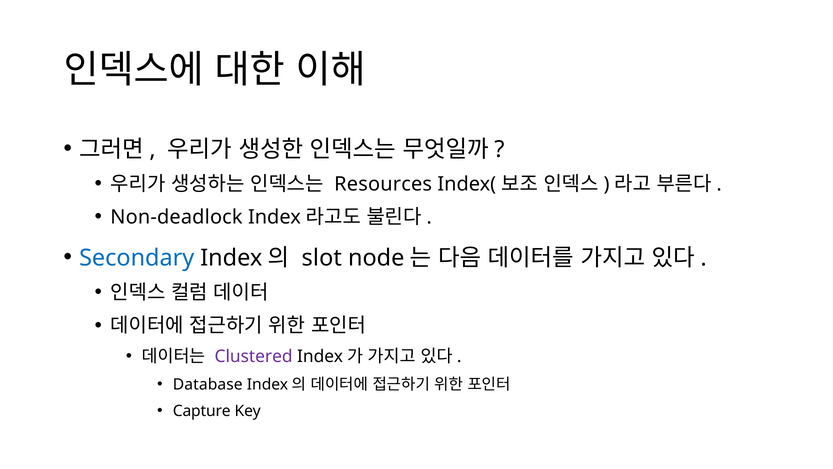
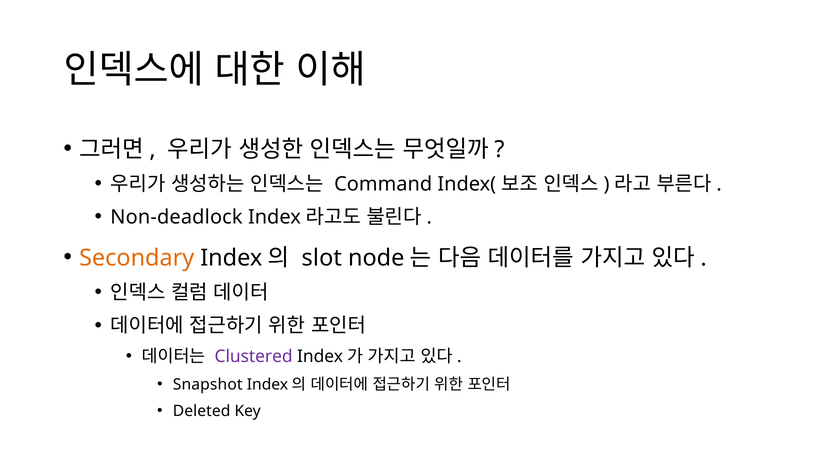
Resources: Resources -> Command (383, 184)
Secondary colour: blue -> orange (137, 258)
Database: Database -> Snapshot (208, 384)
Capture: Capture -> Deleted (202, 411)
